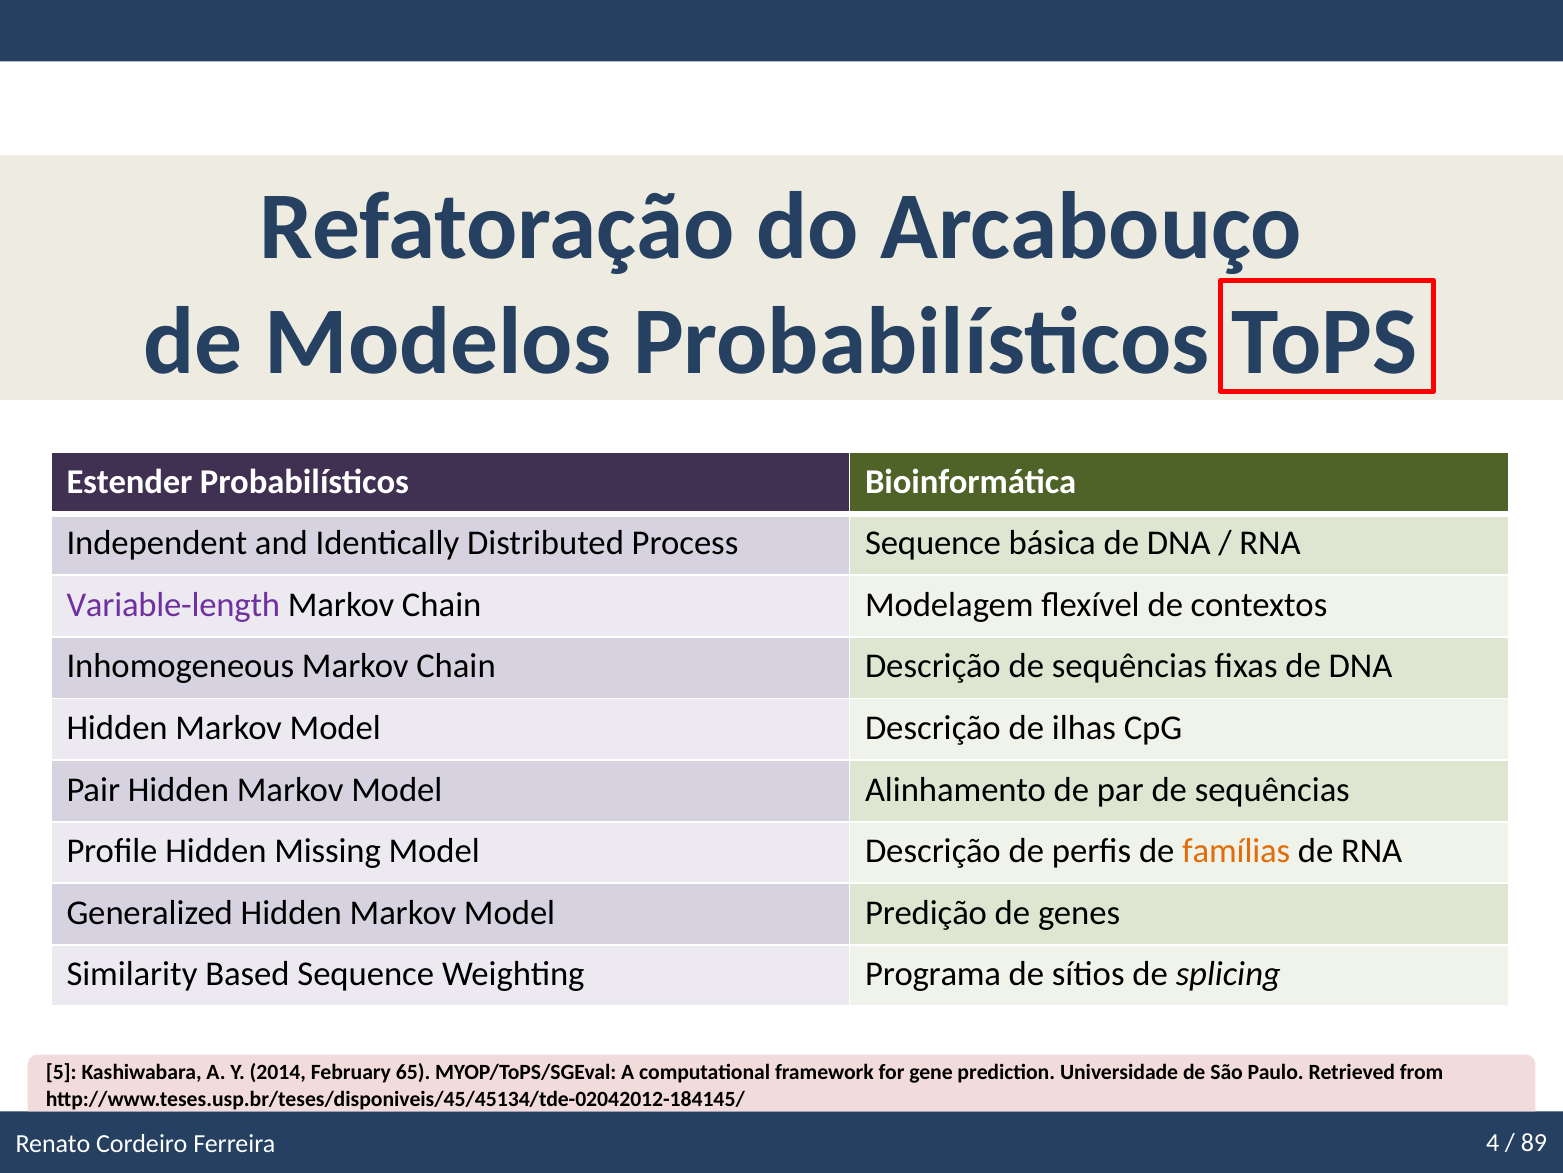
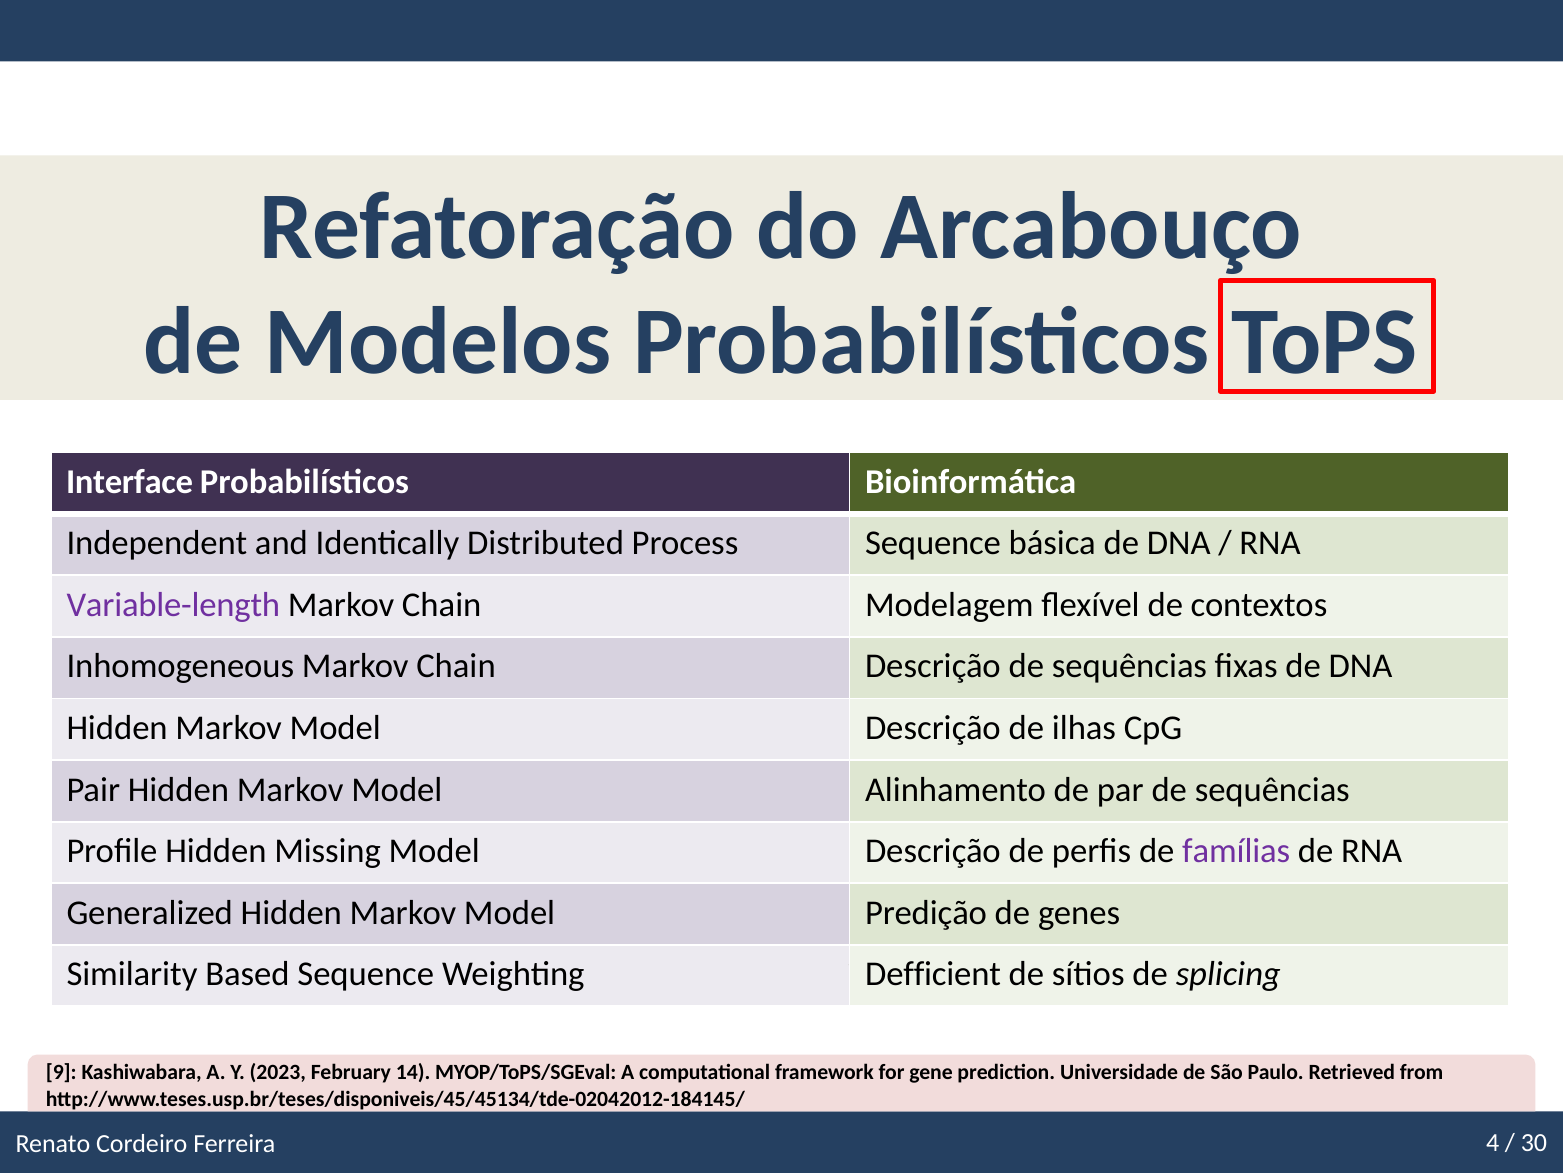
Estender: Estender -> Interface (130, 481)
famílias colour: orange -> purple (1236, 851)
Programa: Programa -> Defficient (933, 974)
5: 5 -> 9 (61, 1072)
2014: 2014 -> 2023 (278, 1072)
65: 65 -> 14 (413, 1072)
89: 89 -> 30 (1534, 1143)
